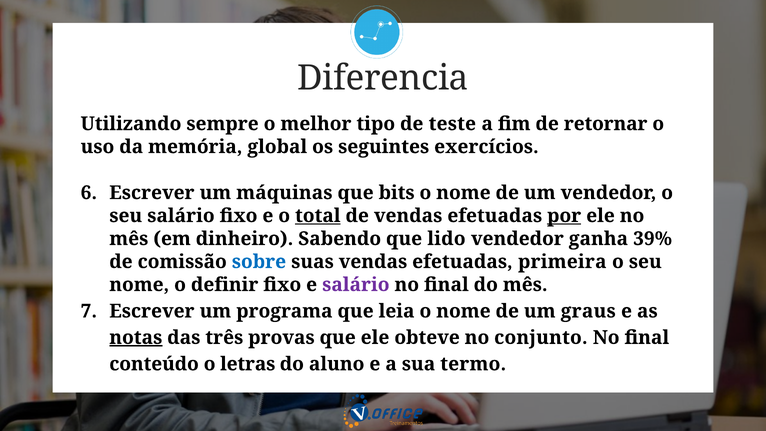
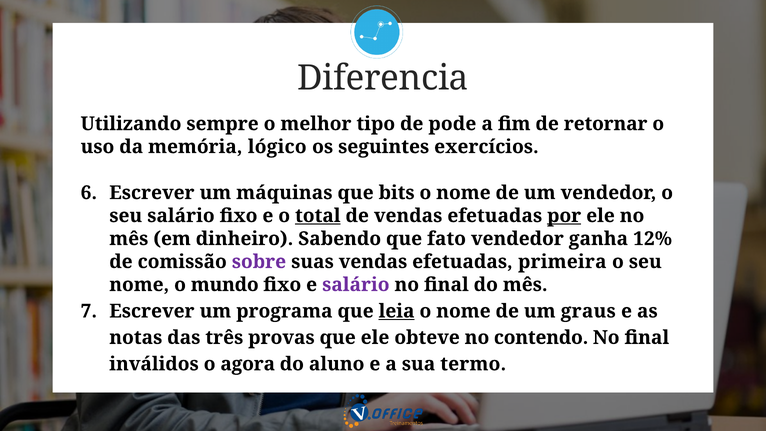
teste: teste -> pode (452, 124)
global: global -> lógico (277, 147)
lido: lido -> fato (447, 239)
39%: 39% -> 12% (653, 239)
sobre colour: blue -> purple (259, 262)
definir: definir -> mundo (225, 285)
leia underline: none -> present (397, 311)
notas underline: present -> none (136, 337)
conjunto: conjunto -> contendo (541, 337)
conteúdo: conteúdo -> inválidos (154, 364)
letras: letras -> agora (248, 364)
